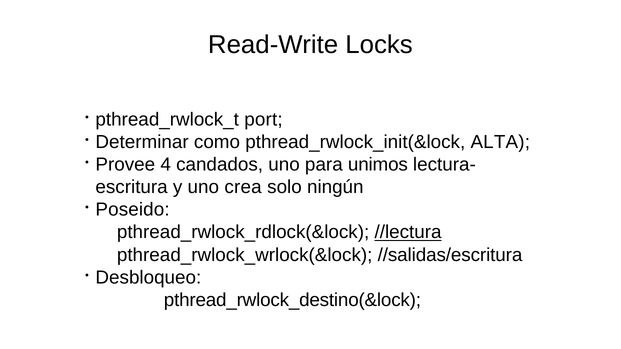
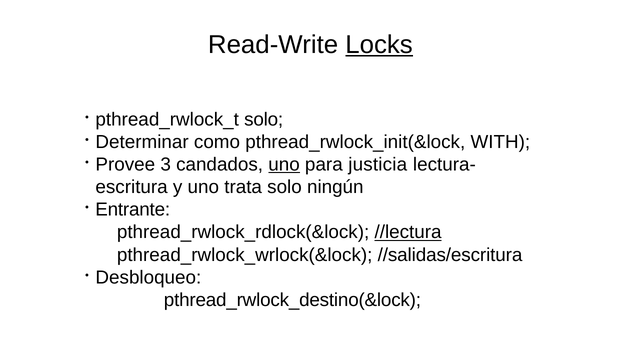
Locks underline: none -> present (379, 45)
pthread_rwlock_t port: port -> solo (264, 119)
ALTA: ALTA -> WITH (500, 142)
4: 4 -> 3 (166, 165)
uno underline: none -> present (284, 165)
unimos: unimos -> justicia (378, 165)
crea: crea -> trata (243, 187)
Poseido: Poseido -> Entrante (133, 210)
